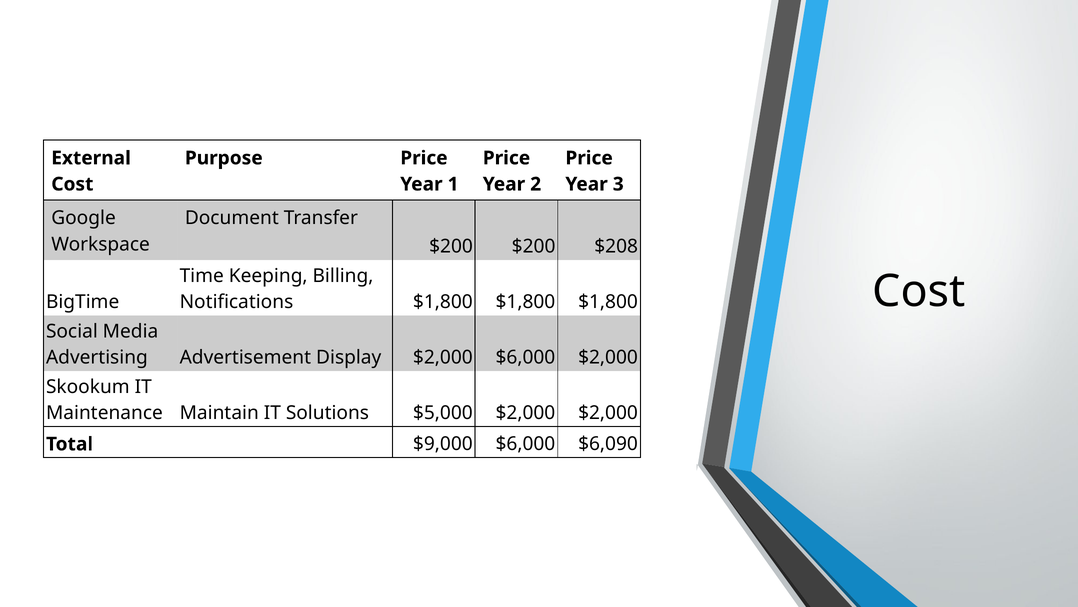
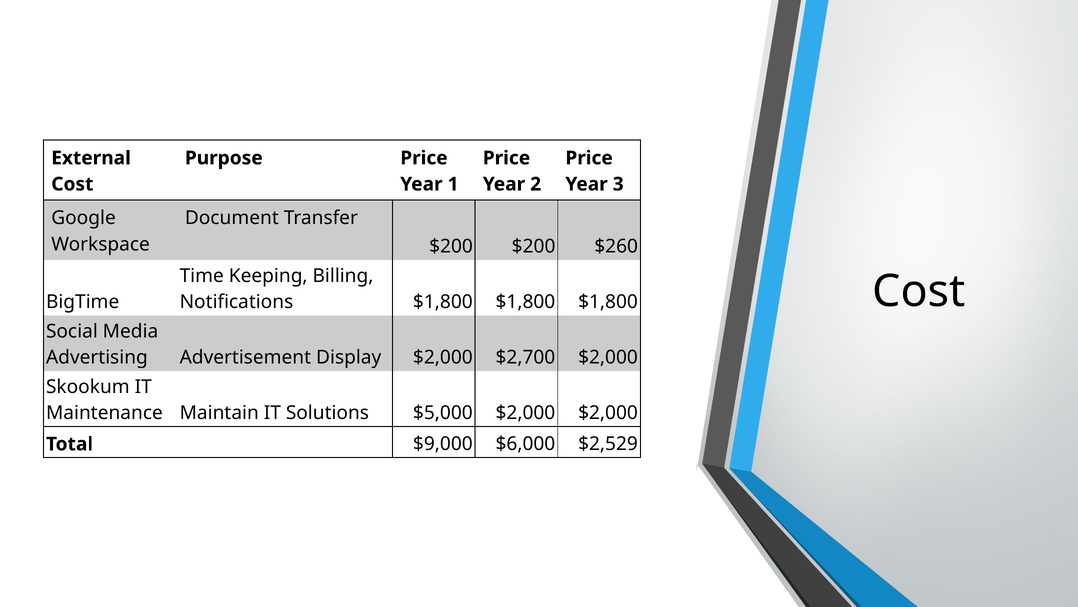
$208: $208 -> $260 (616, 246)
$2,000 $6,000: $6,000 -> $2,700 (525, 357)
$6,090: $6,090 -> $2,529 (608, 444)
